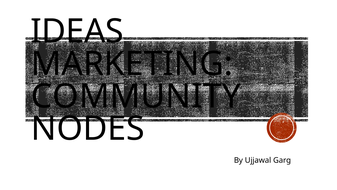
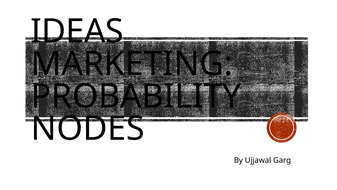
COMMUNITY: COMMUNITY -> PROBABILITY (136, 96)
